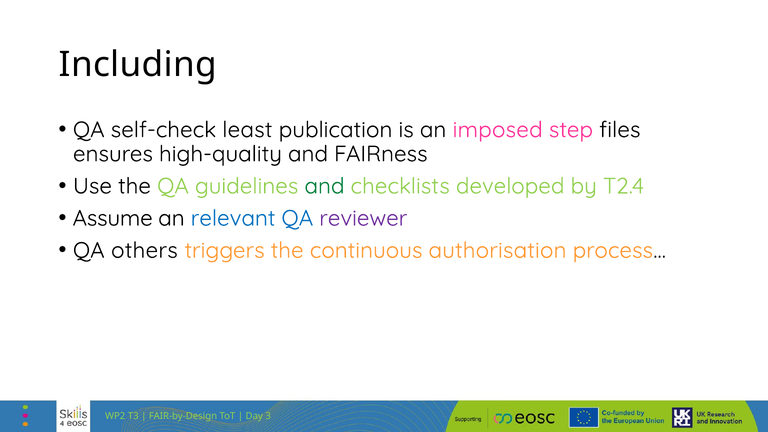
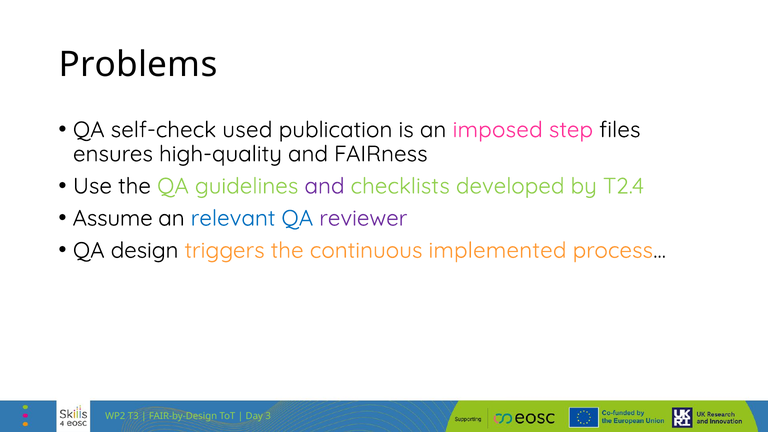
Including: Including -> Problems (138, 65)
least: least -> used (247, 130)
and colour: green -> purple (324, 186)
others: others -> design (145, 250)
authorisation: authorisation -> implemented (497, 250)
